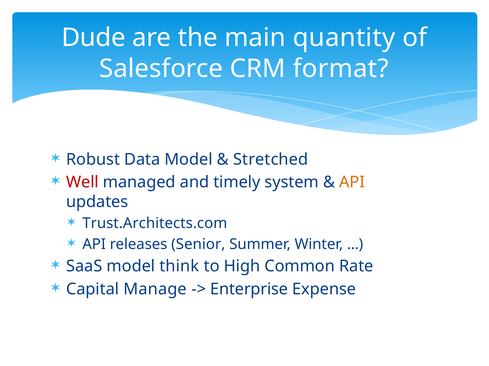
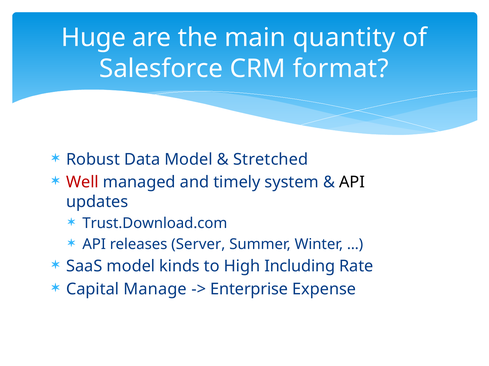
Dude: Dude -> Huge (94, 38)
API colour: orange -> black (352, 183)
Trust.Architects.com: Trust.Architects.com -> Trust.Download.com (155, 224)
Senior: Senior -> Server (198, 245)
think: think -> kinds (180, 267)
Common: Common -> Including (300, 267)
